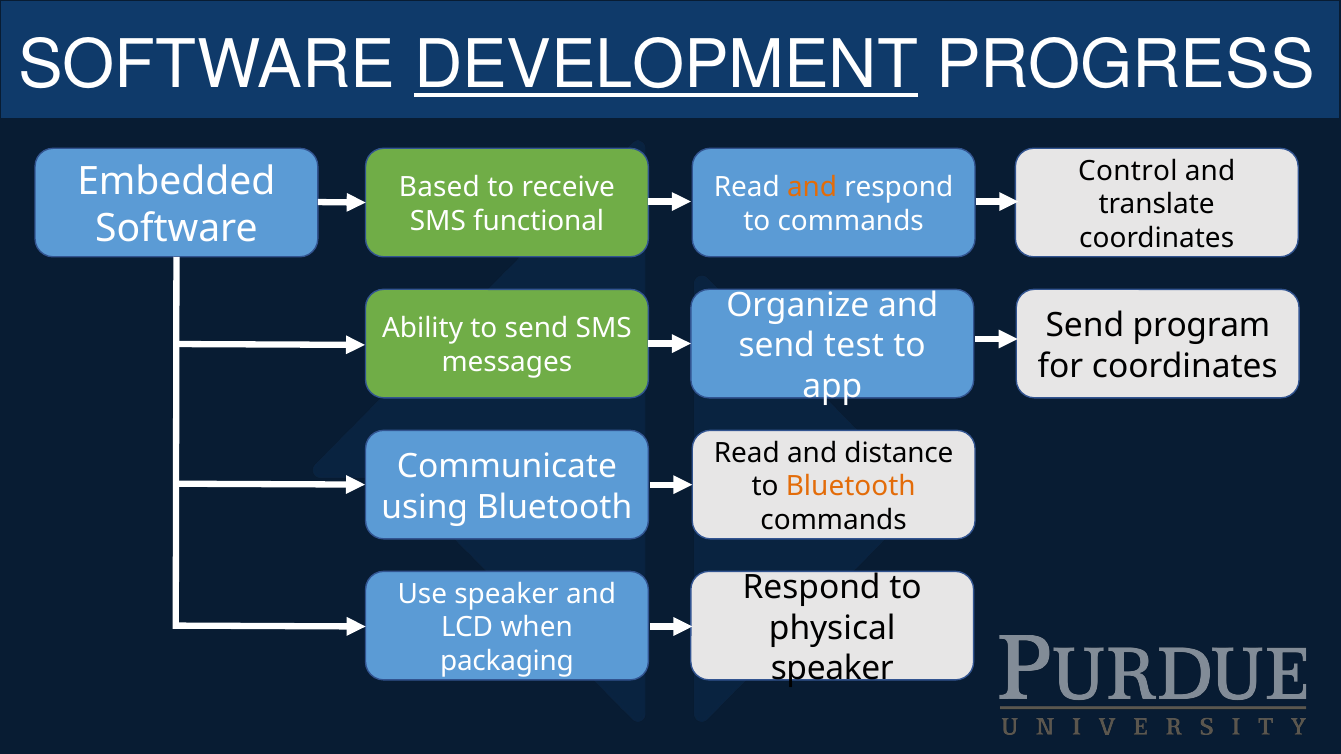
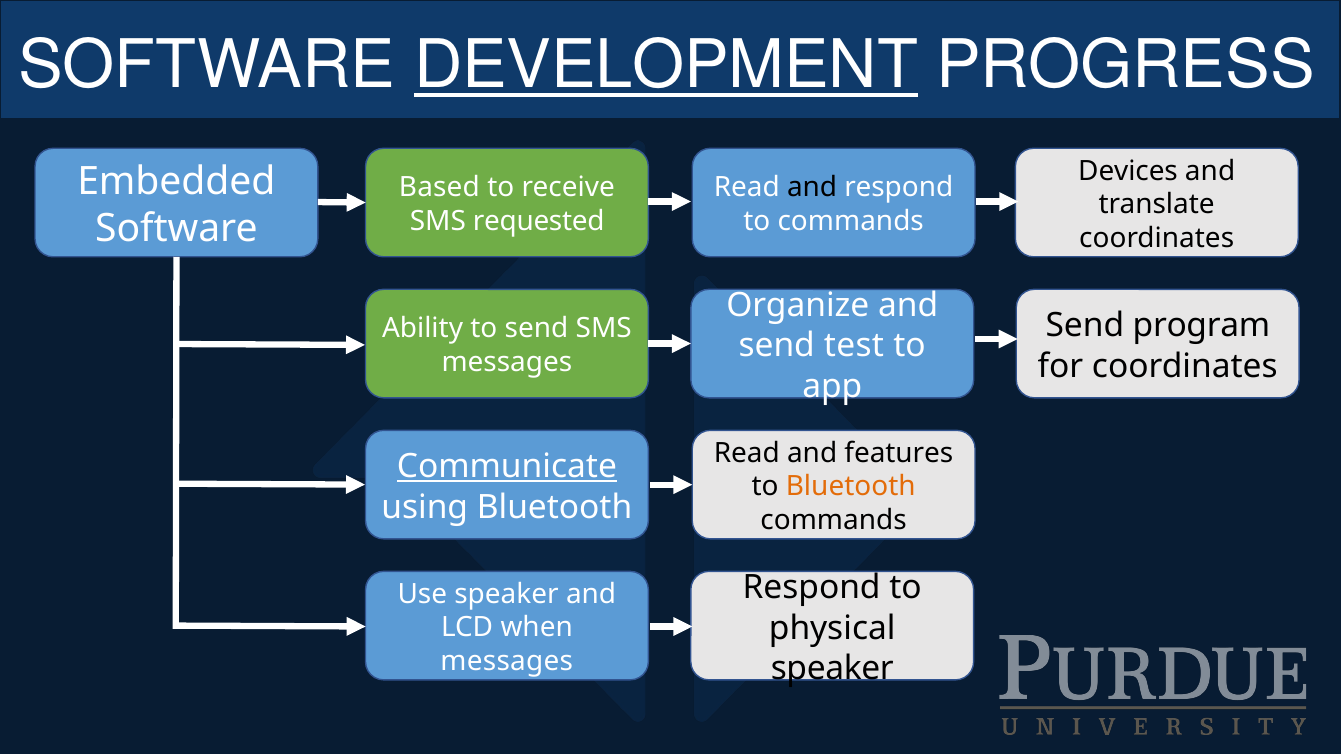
Control: Control -> Devices (1128, 171)
and colour: orange -> black (812, 188)
functional: functional -> requested (539, 221)
distance: distance -> features (899, 453)
Communicate underline: none -> present (507, 467)
packaging: packaging -> messages (507, 661)
